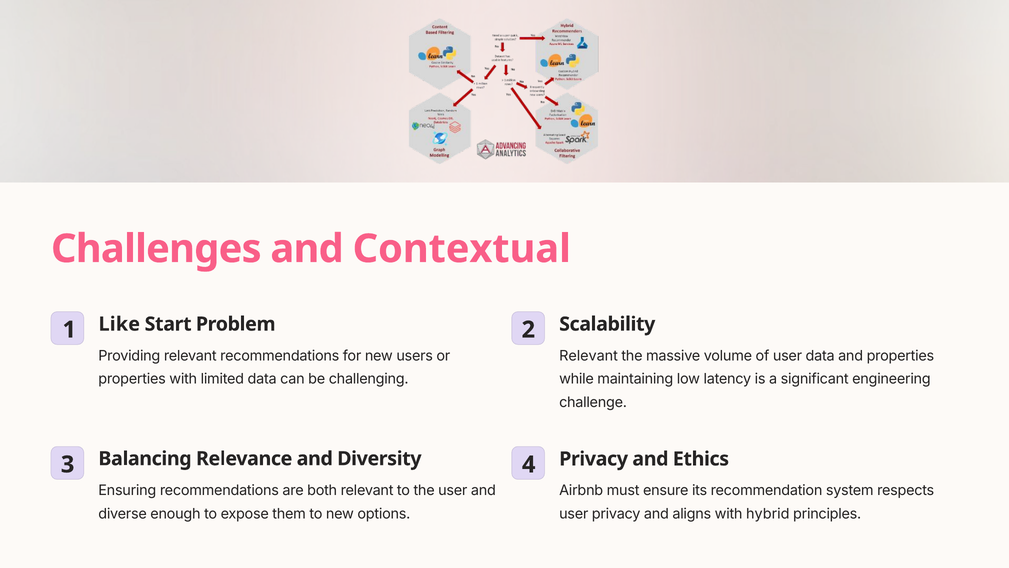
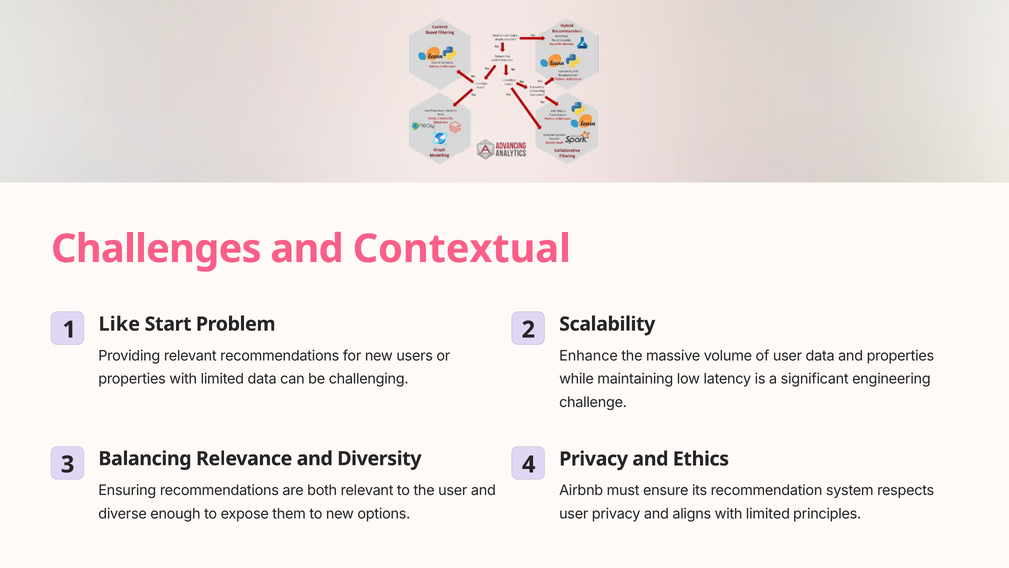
Relevant: Relevant -> Enhance (589, 356)
aligns with hybrid: hybrid -> limited (768, 513)
